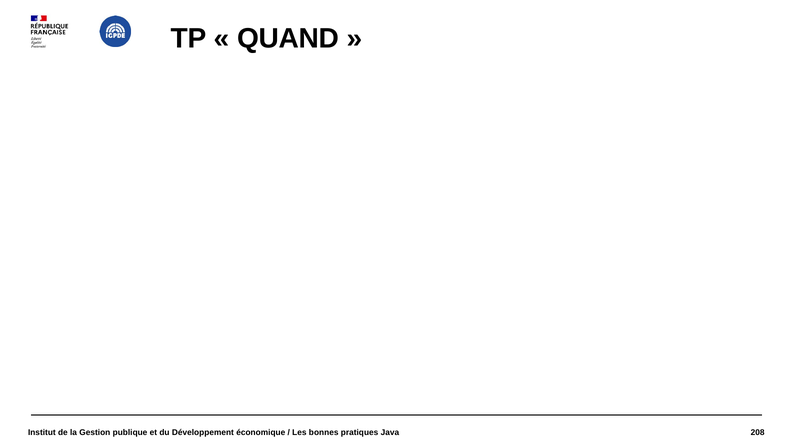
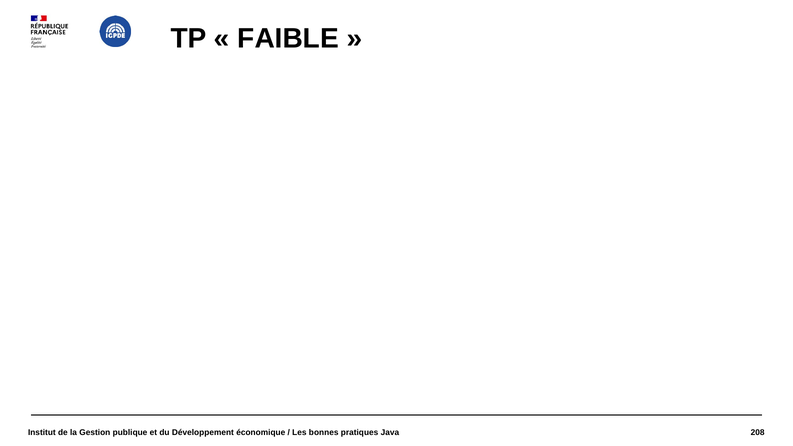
QUAND: QUAND -> FAIBLE (288, 39)
